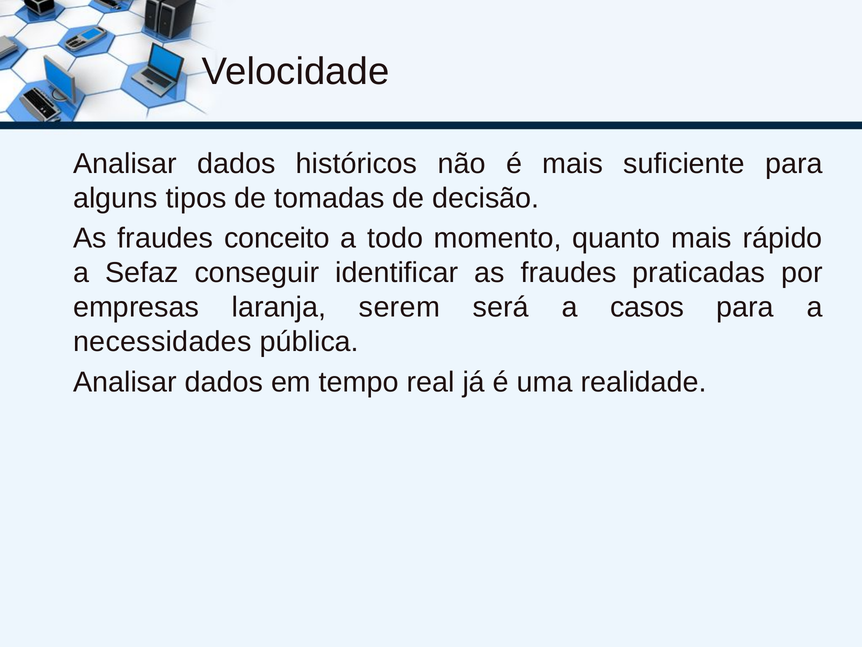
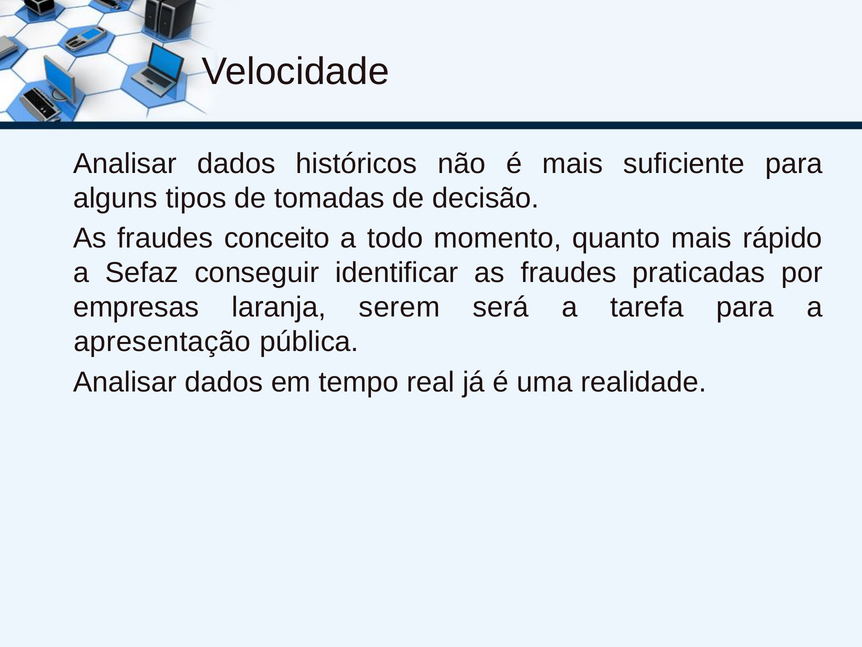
casos: casos -> tarefa (647, 307)
necessidades: necessidades -> apresentação (162, 342)
